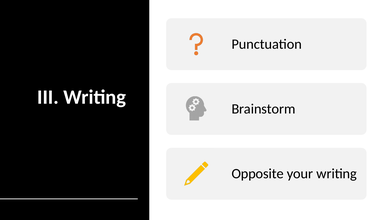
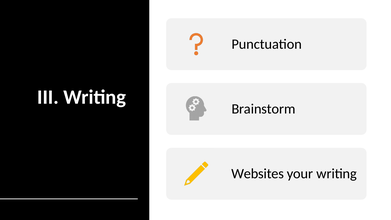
Opposite: Opposite -> Websites (258, 174)
